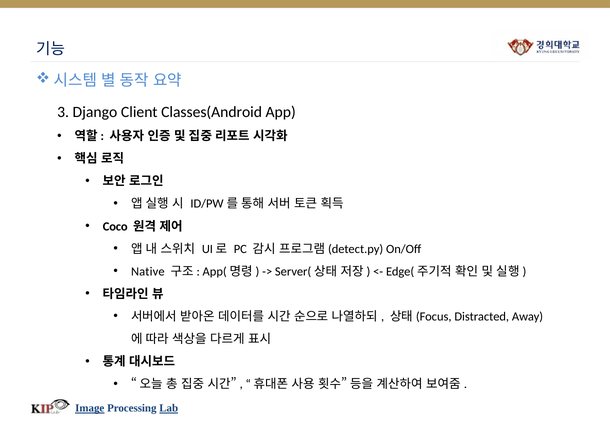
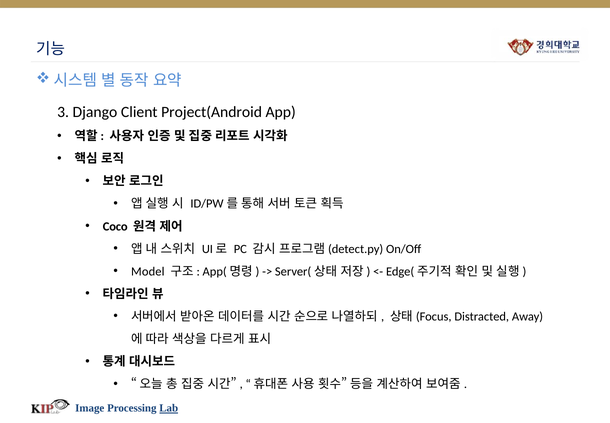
Classes(Android: Classes(Android -> Project(Android (212, 112)
Native: Native -> Model (148, 271)
Image underline: present -> none (90, 408)
